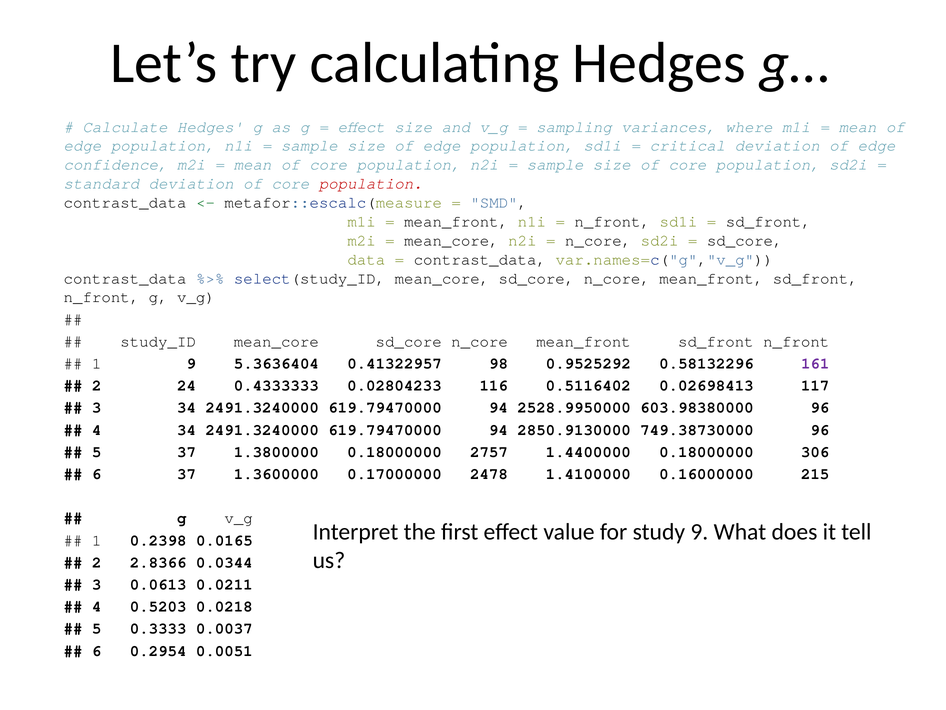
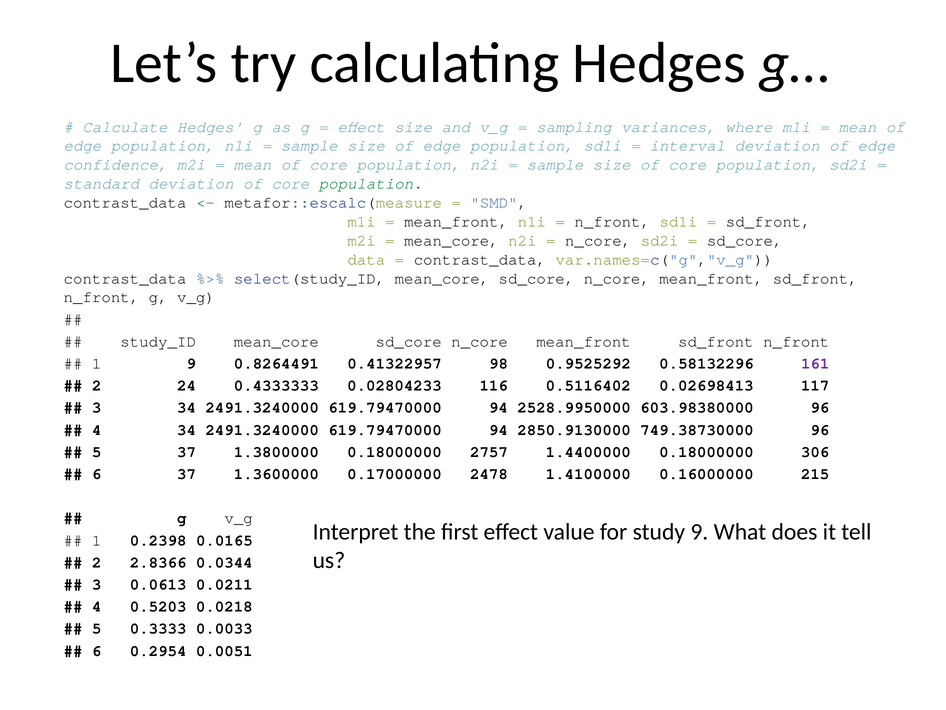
critical: critical -> interval (688, 146)
population colour: red -> green (371, 184)
5.3636404: 5.3636404 -> 0.8264491 (276, 363)
0.0037: 0.0037 -> 0.0033 (224, 628)
